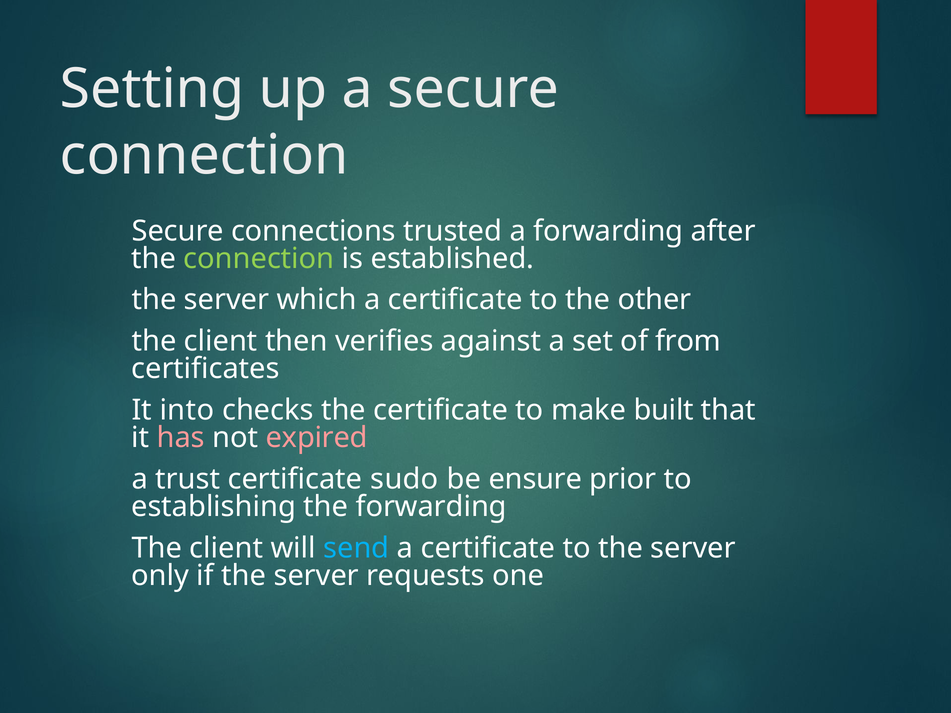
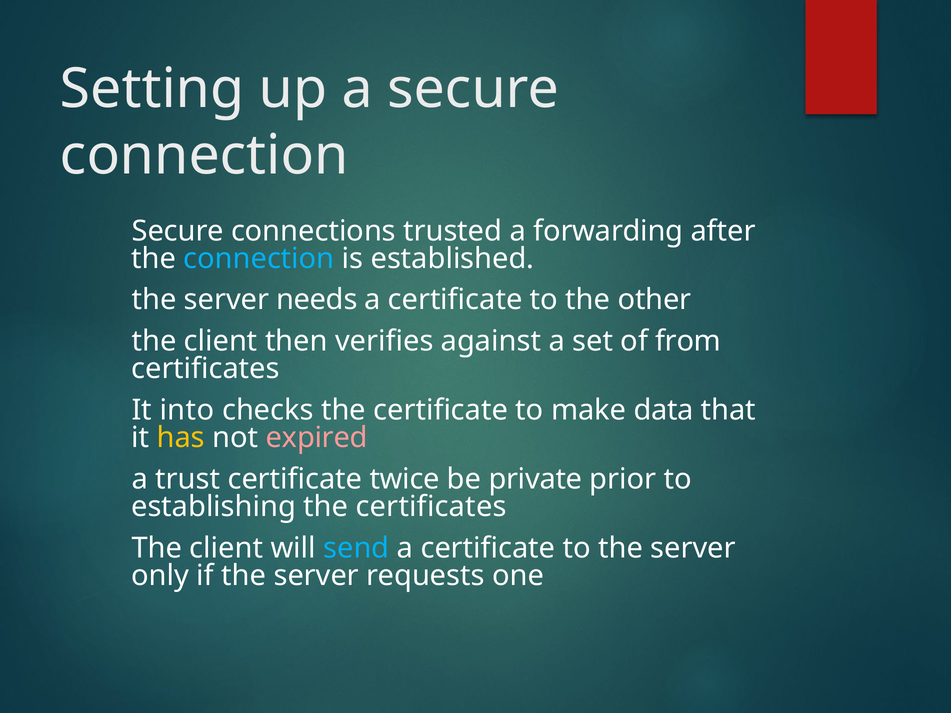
connection colour: light green -> light blue (259, 259)
which: which -> needs (317, 300)
built: built -> data (664, 410)
has colour: pink -> yellow (181, 438)
sudo: sudo -> twice (405, 479)
ensure: ensure -> private (535, 479)
the forwarding: forwarding -> certificates (431, 507)
